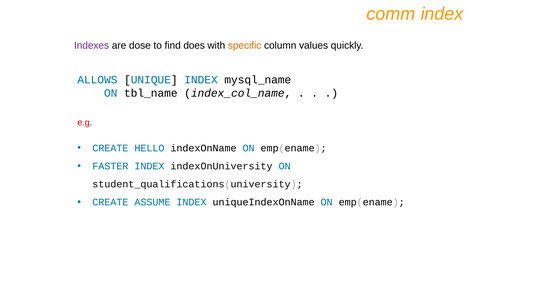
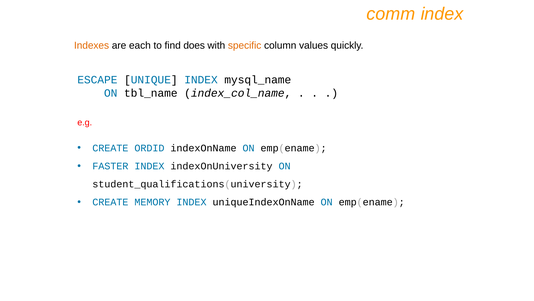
Indexes colour: purple -> orange (92, 45)
dose: dose -> each (140, 45)
ALLOWS: ALLOWS -> ESCAPE (97, 80)
HELLO: HELLO -> ORDID (149, 148)
ASSUME: ASSUME -> MEMORY (152, 202)
